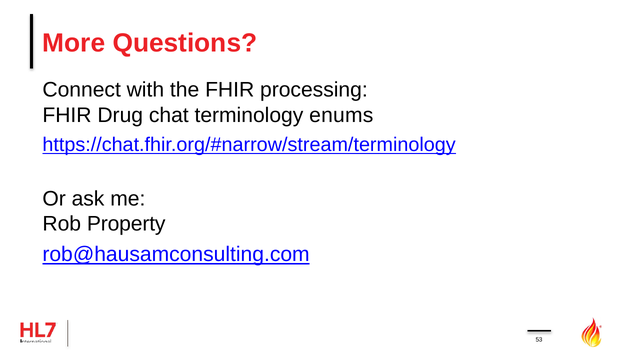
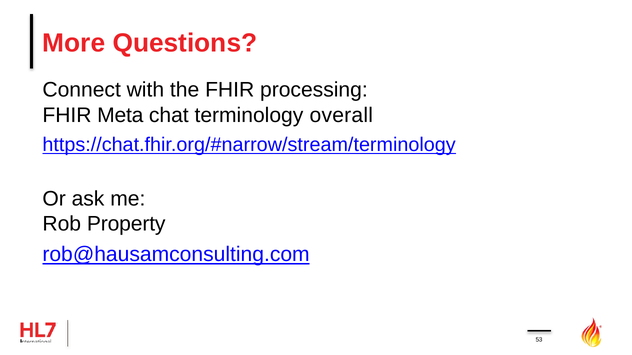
Drug: Drug -> Meta (120, 115)
enums: enums -> overall (341, 115)
